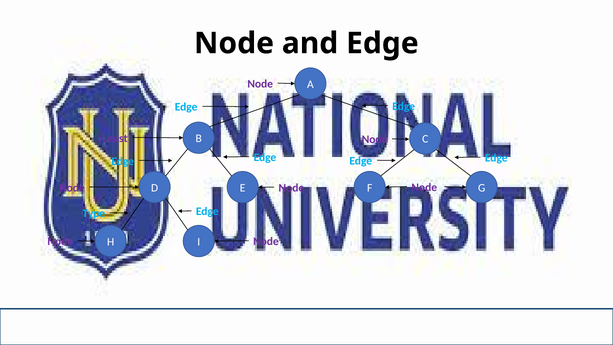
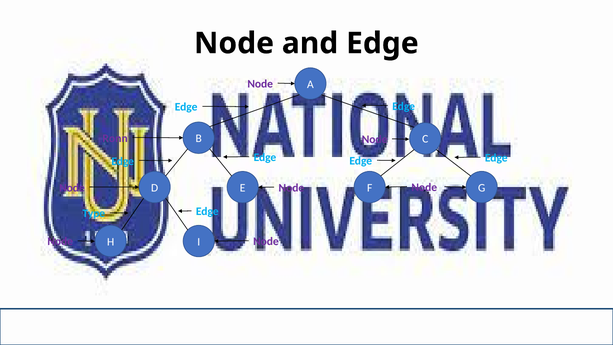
Least: Least -> Ronn (115, 138)
